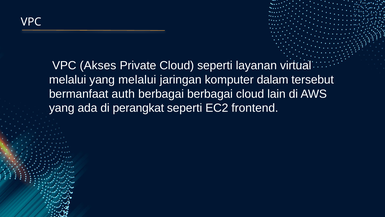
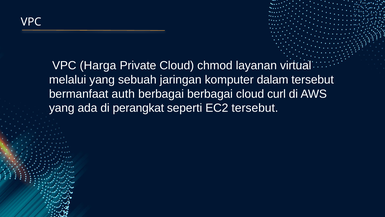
Akses: Akses -> Harga (98, 65)
Cloud seperti: seperti -> chmod (215, 65)
yang melalui: melalui -> sebuah (137, 80)
lain: lain -> curl (277, 94)
EC2 frontend: frontend -> tersebut (255, 108)
